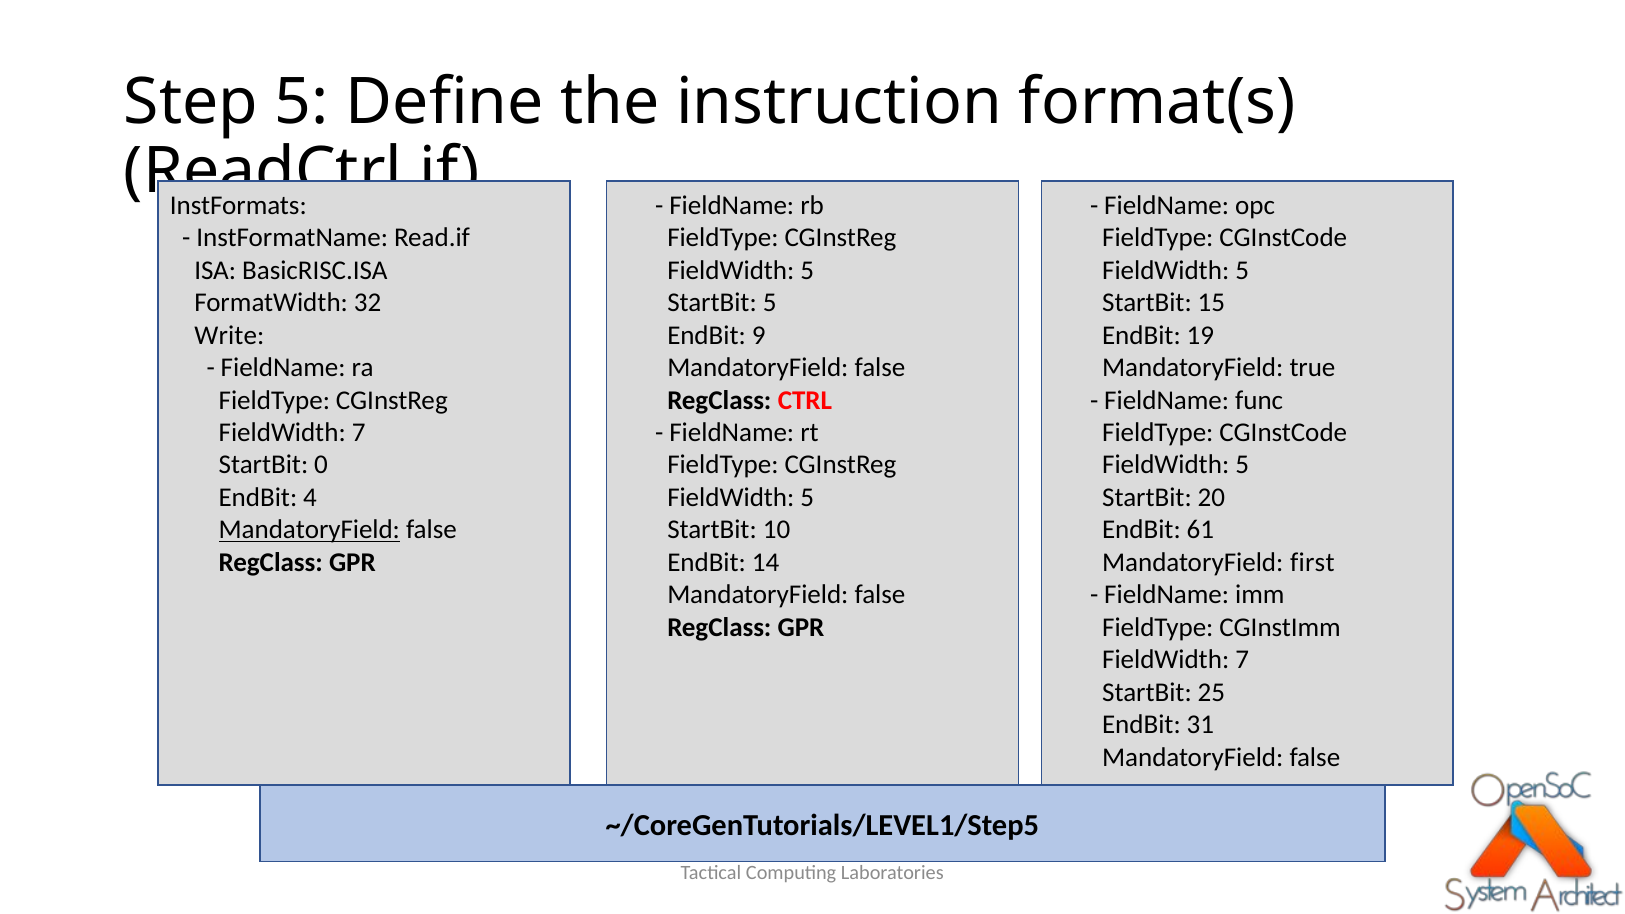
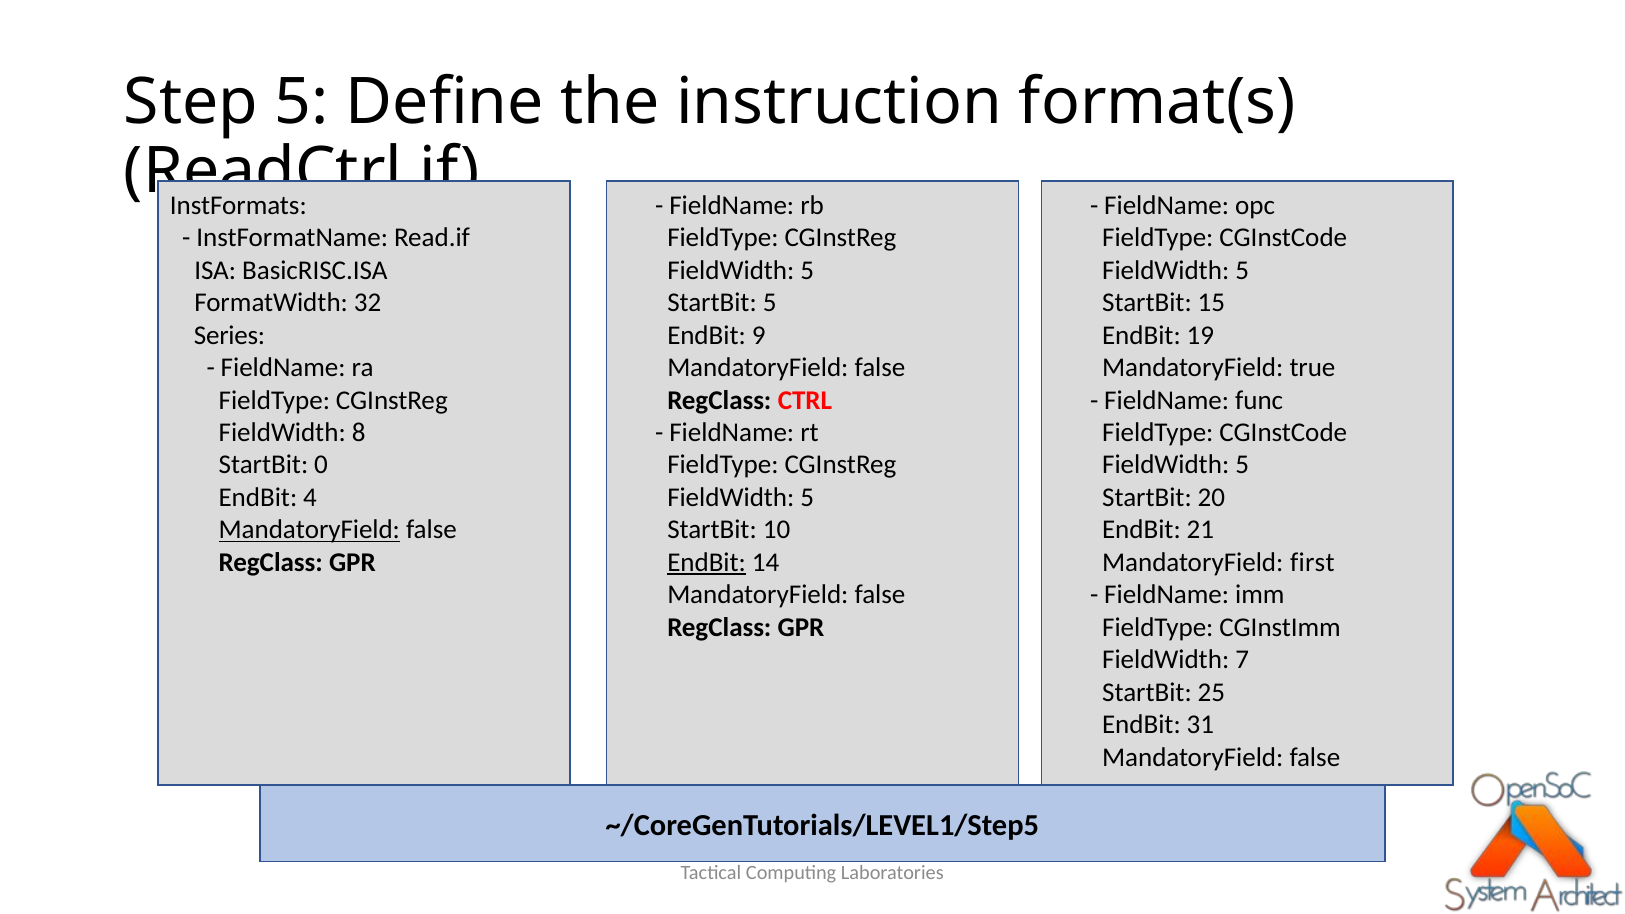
Write: Write -> Series (230, 335)
7: 7 -> 8 (359, 433)
61: 61 -> 21 (1200, 530)
EndBit underline: none -> present (707, 563)
